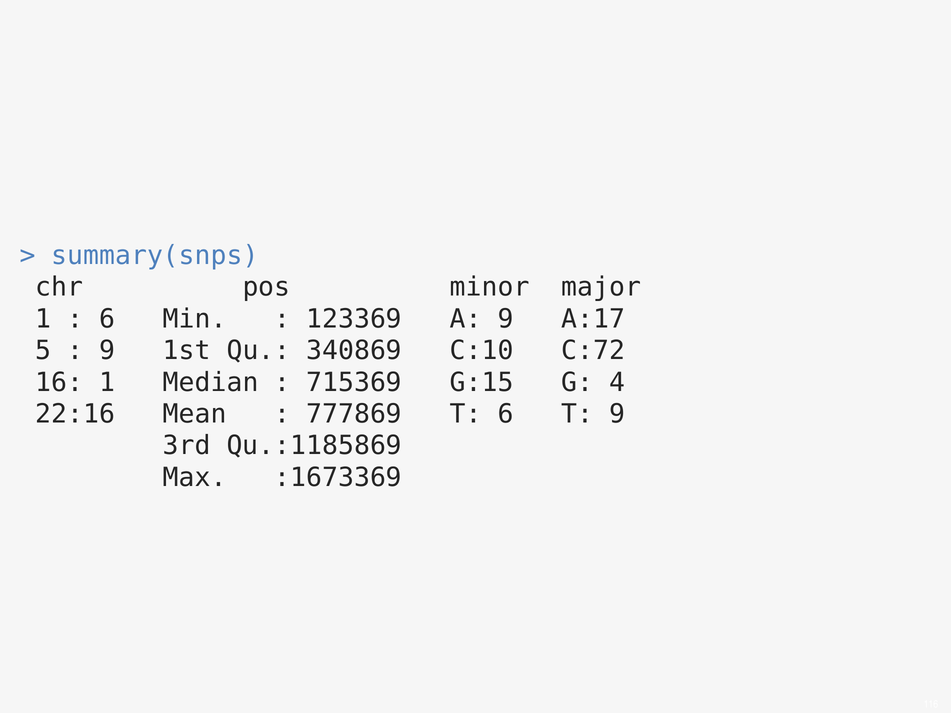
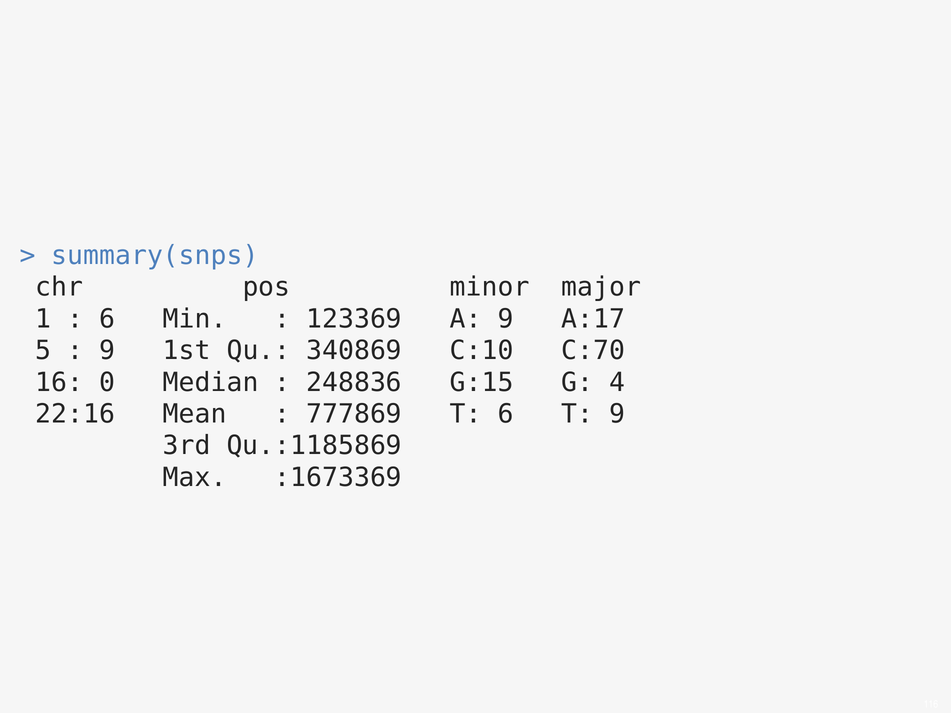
C:72: C:72 -> C:70 (593, 351)
16 1: 1 -> 0 (107, 382)
715369: 715369 -> 248836 (354, 382)
